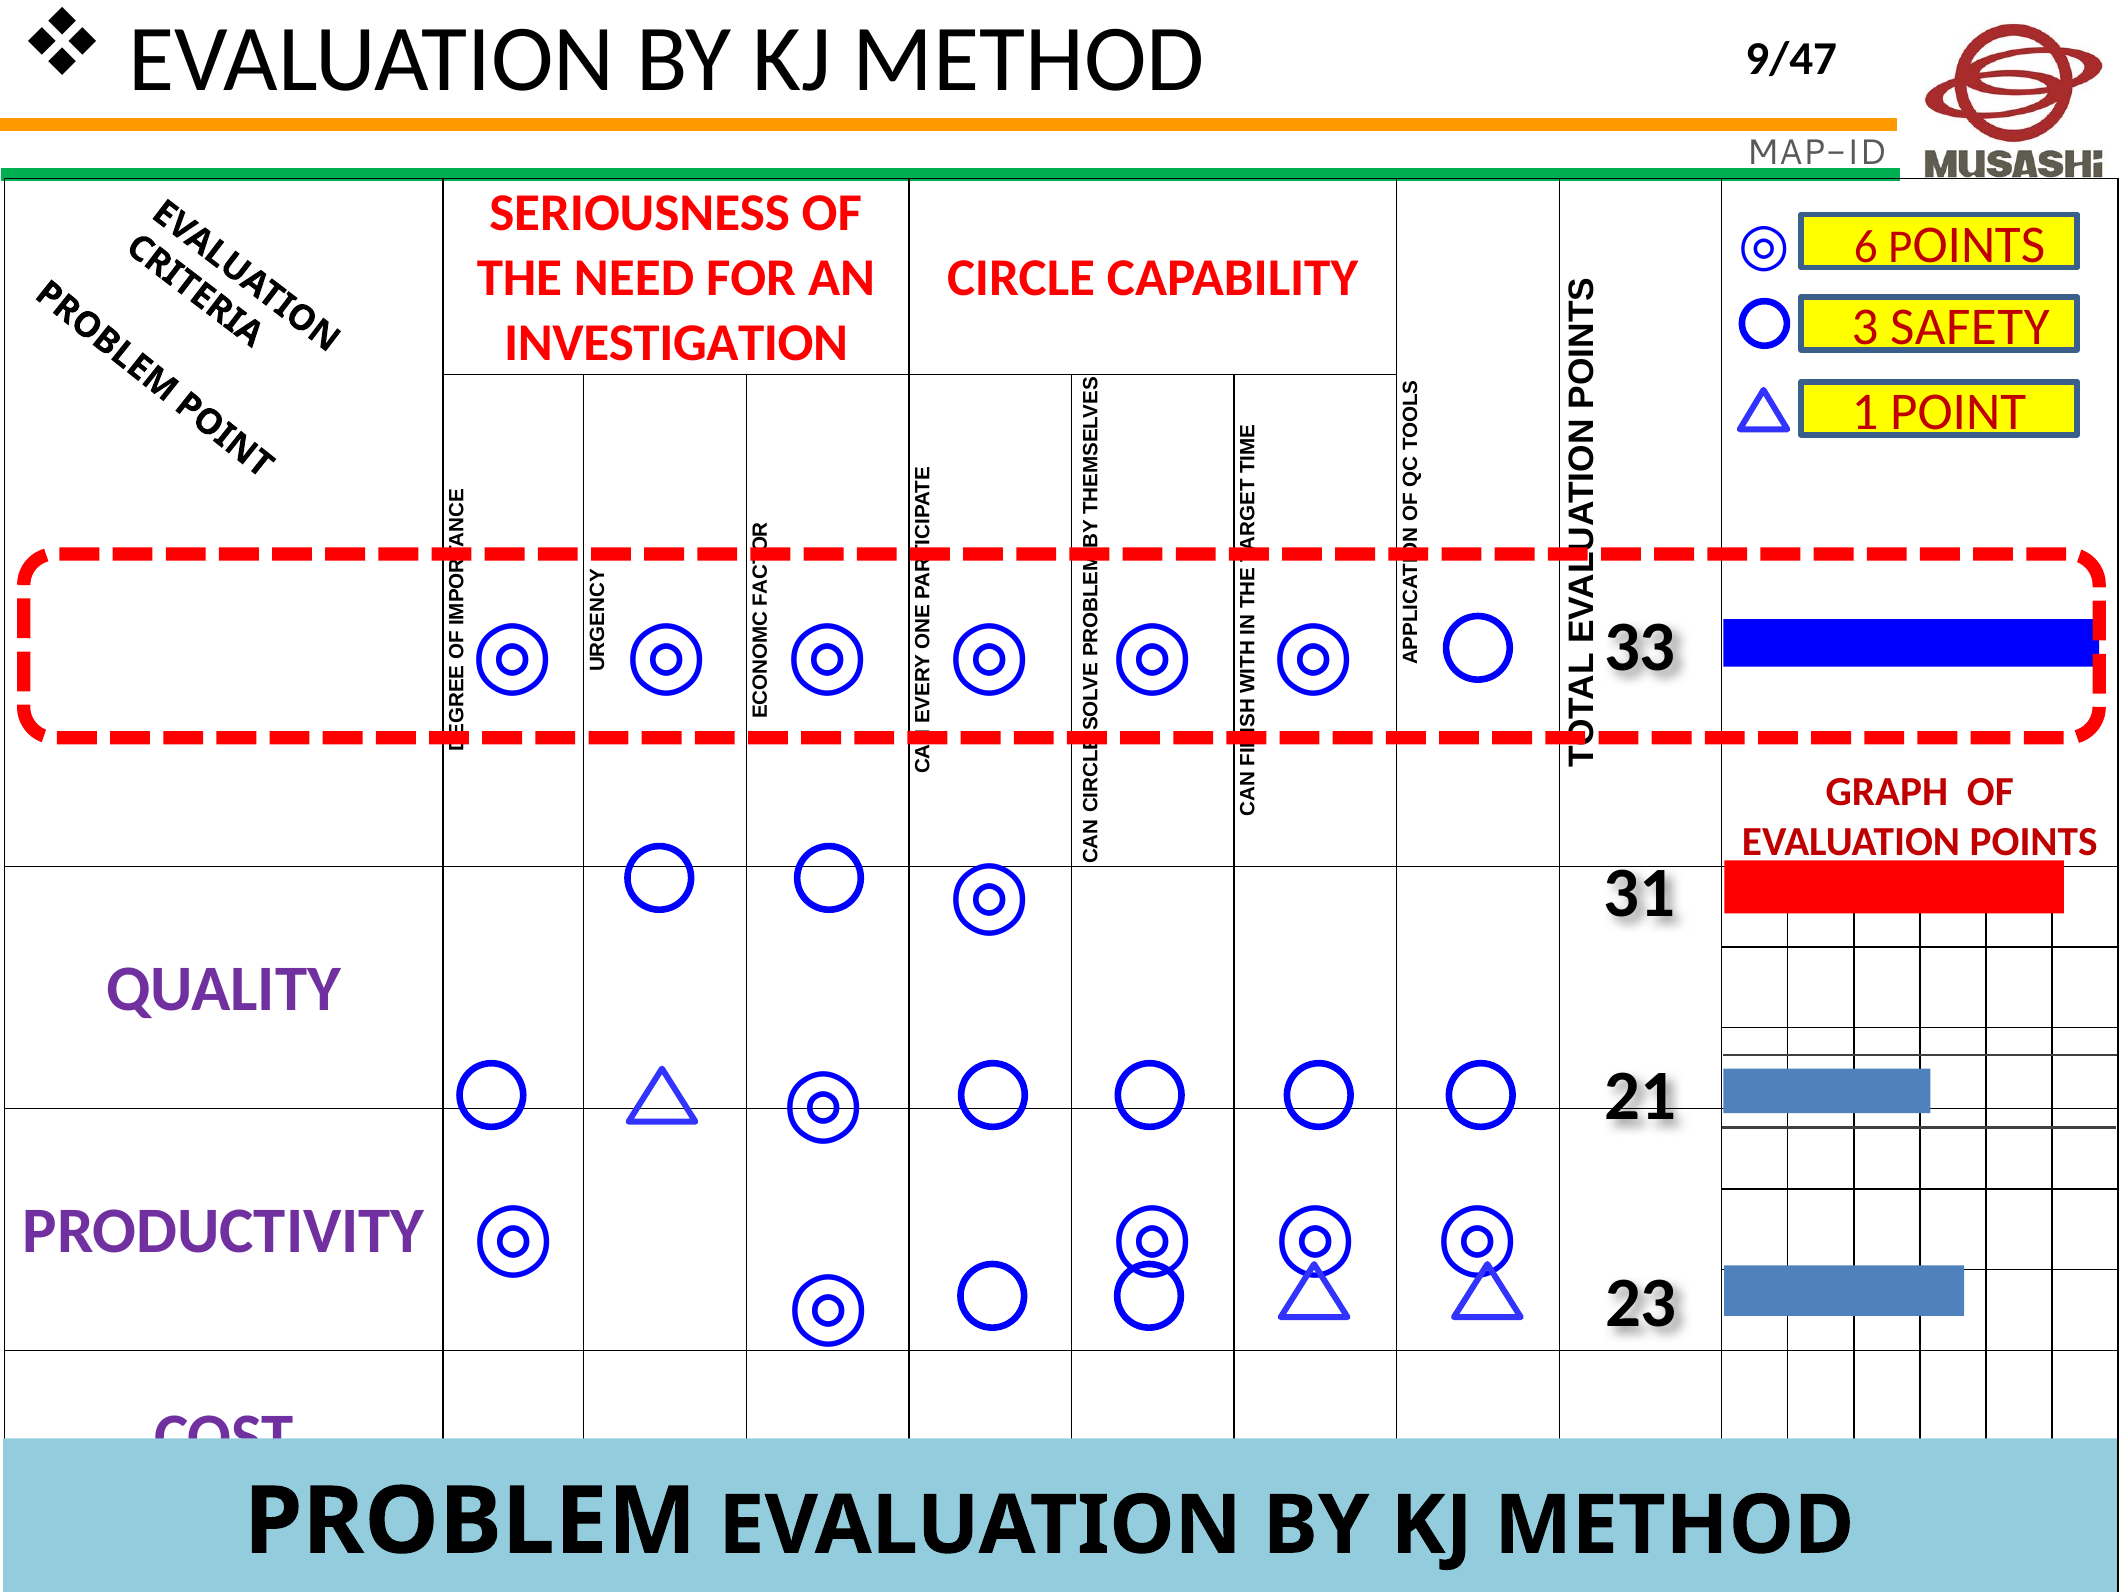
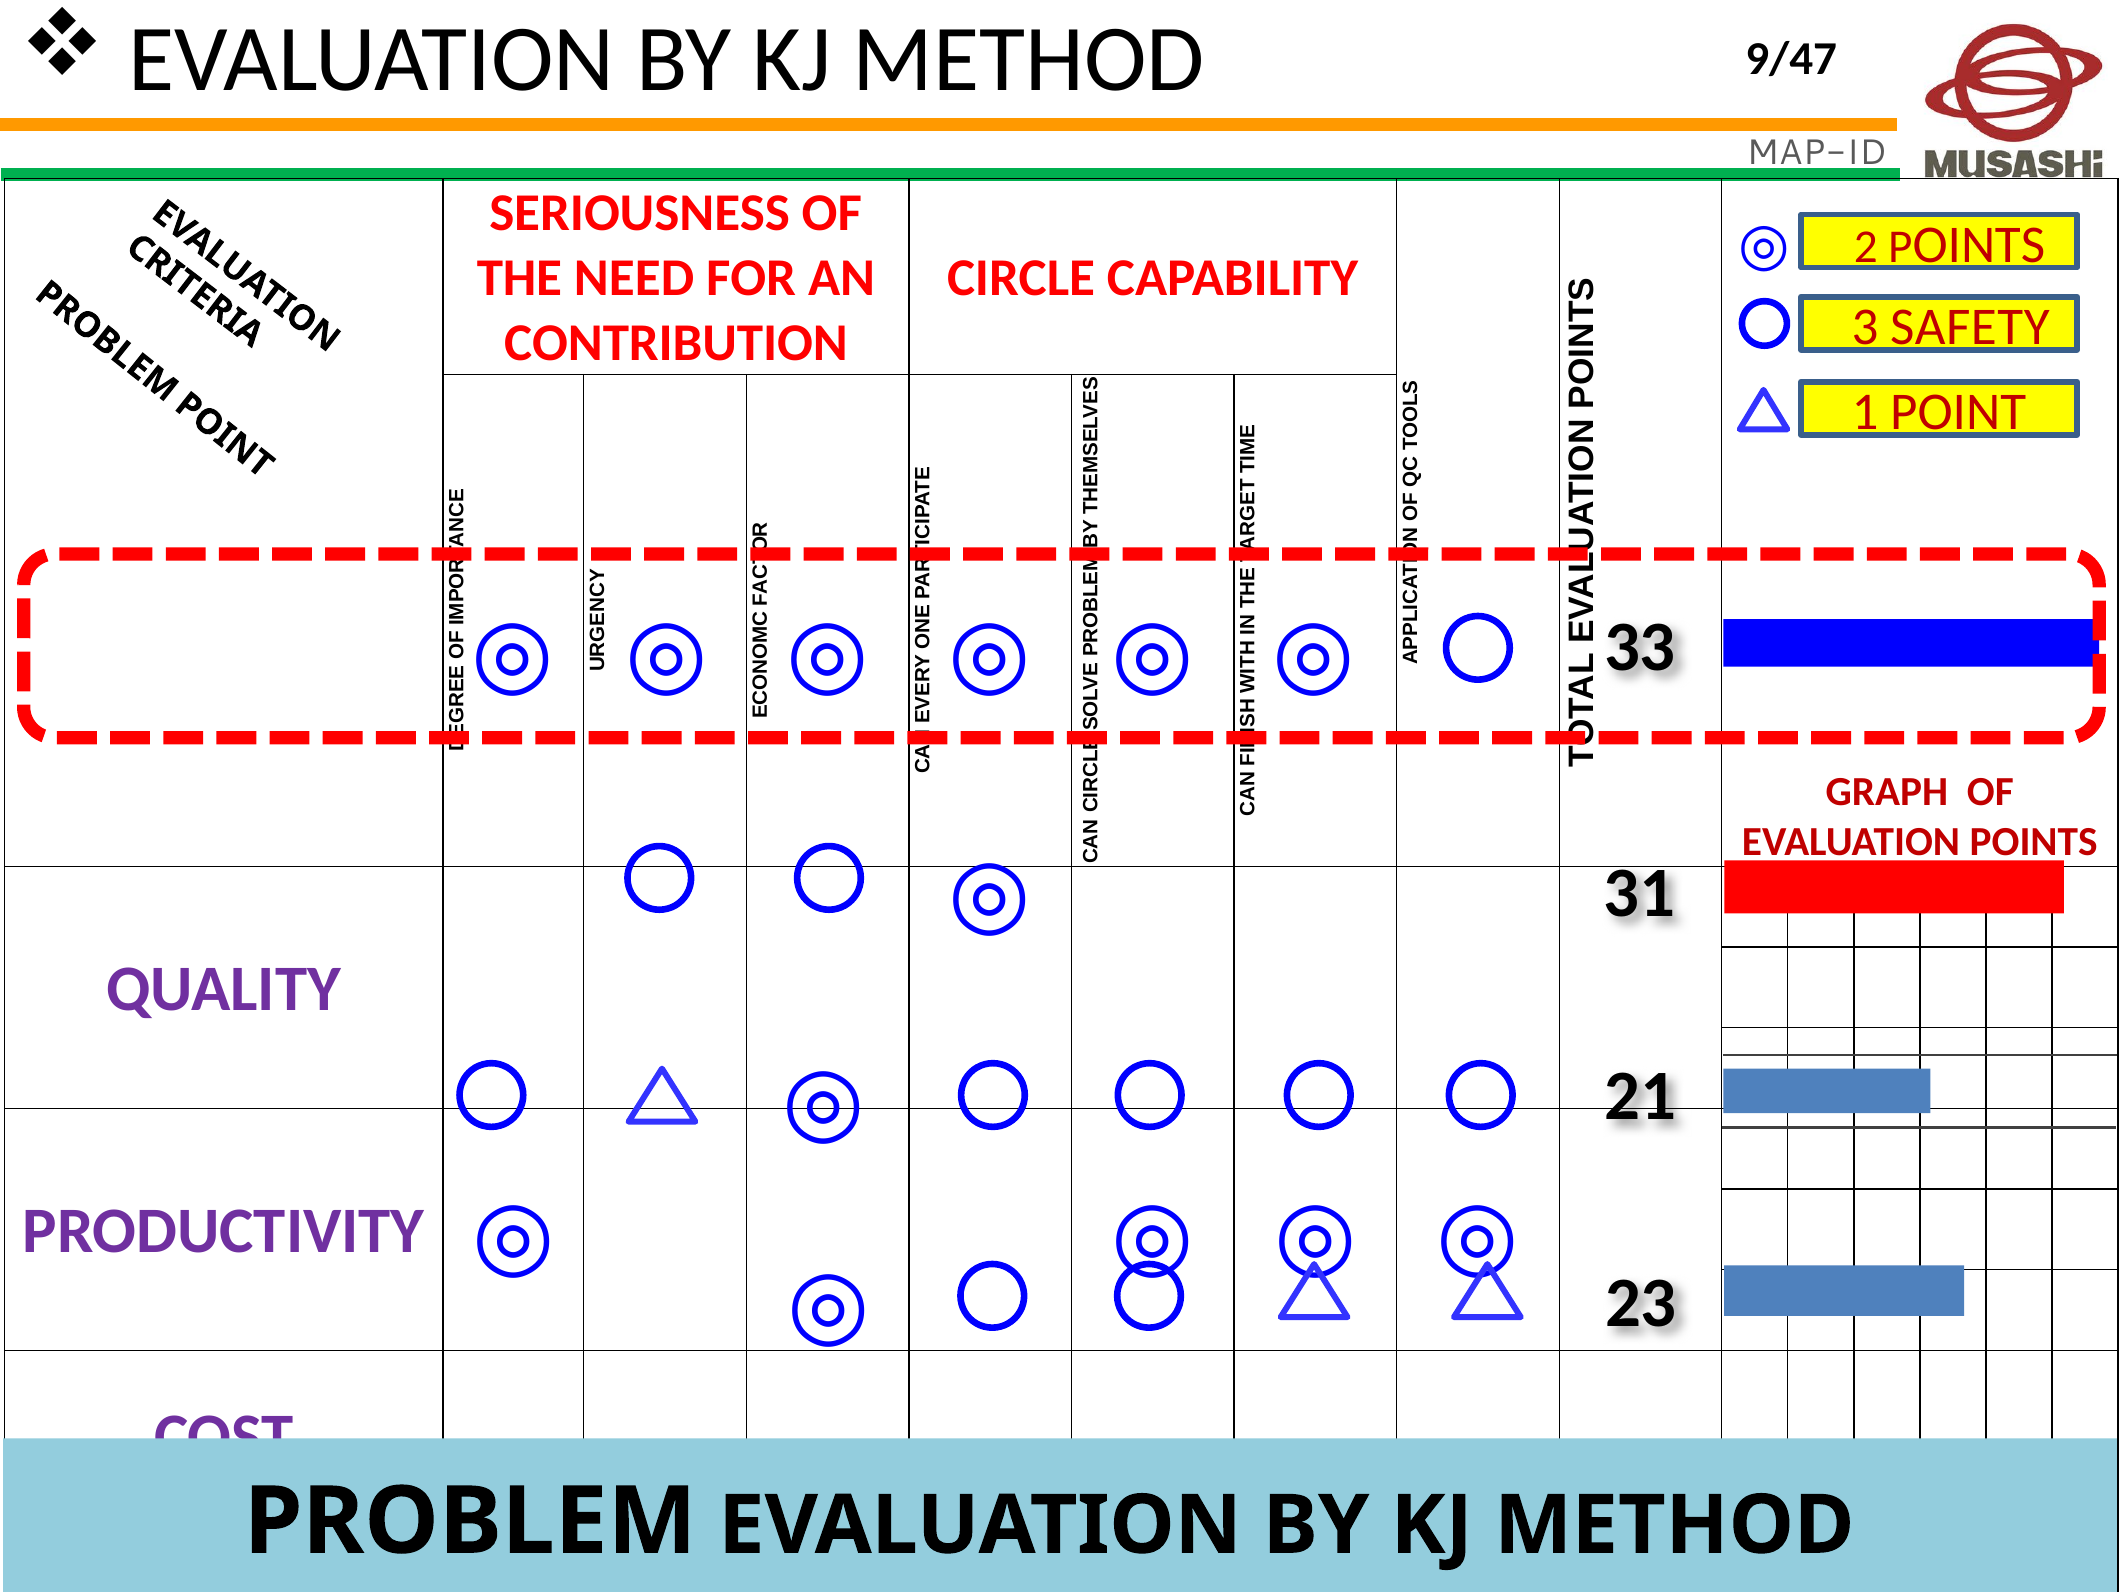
6: 6 -> 2 (1866, 247)
INVESTIGATION: INVESTIGATION -> CONTRIBUTION (676, 343)
